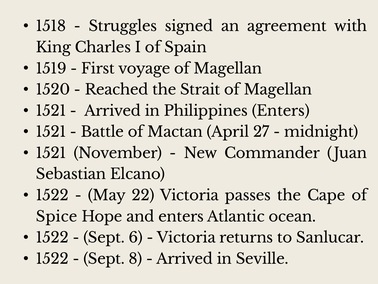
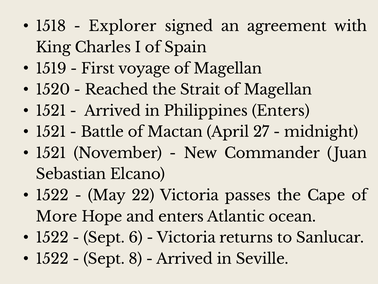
Struggles: Struggles -> Explorer (123, 26)
Spice: Spice -> More (57, 216)
